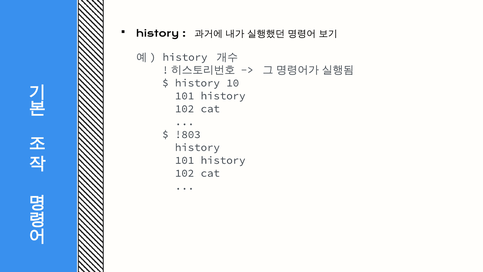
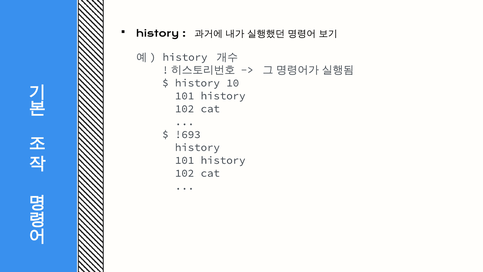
!803: !803 -> !693 (188, 134)
